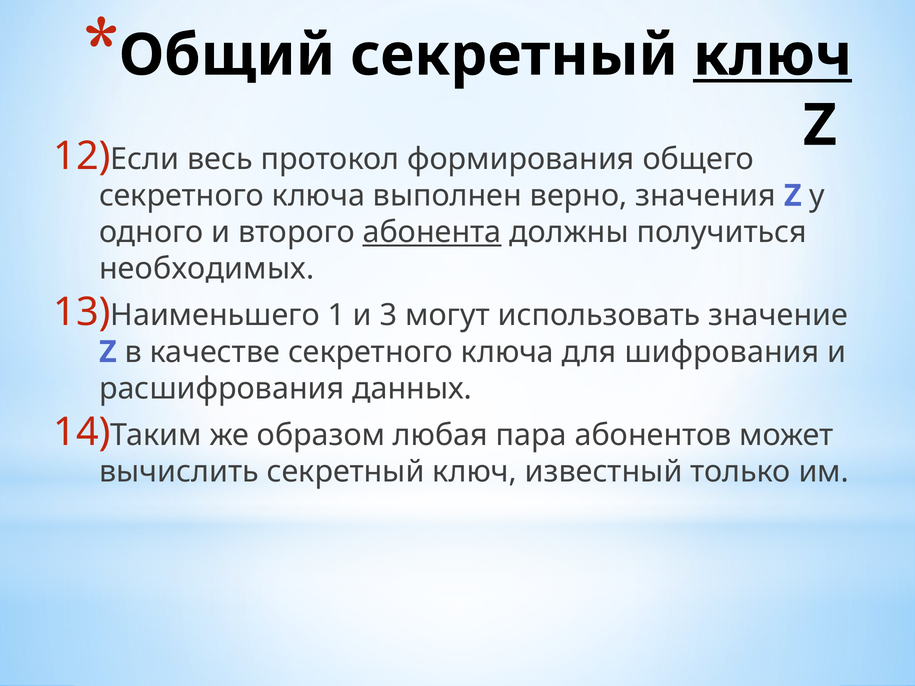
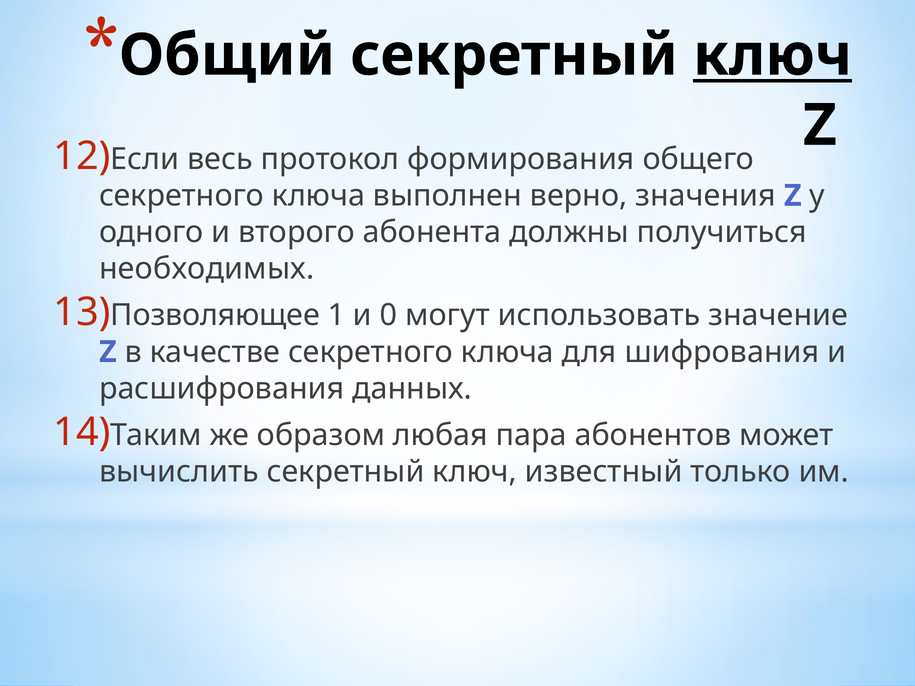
абонента underline: present -> none (432, 232)
Наименьшего: Наименьшего -> Позволяющее (215, 315)
3: 3 -> 0 (389, 315)
